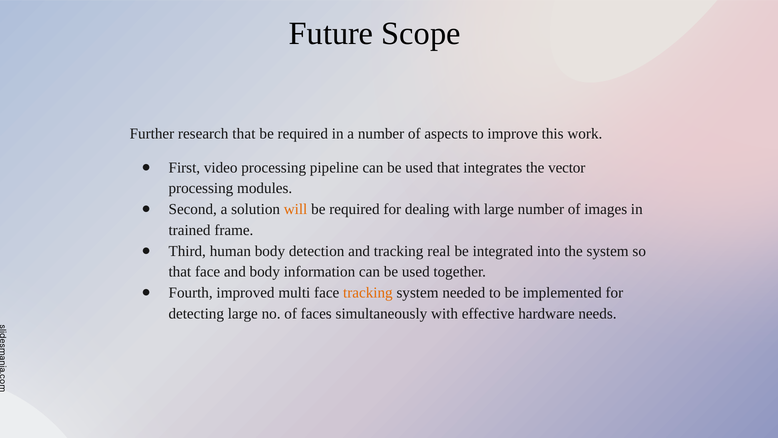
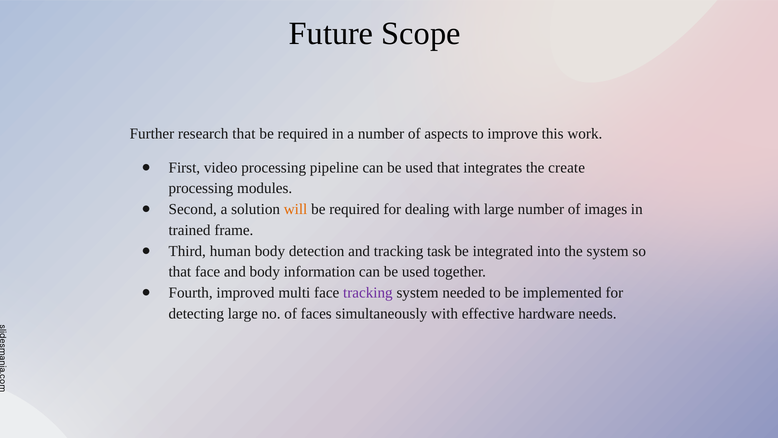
vector: vector -> create (567, 167)
real: real -> task (439, 251)
tracking colour: orange -> purple (368, 293)
